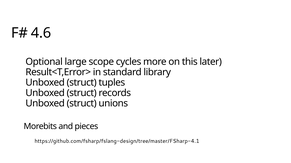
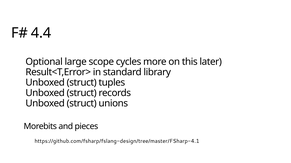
4.6: 4.6 -> 4.4 (41, 33)
